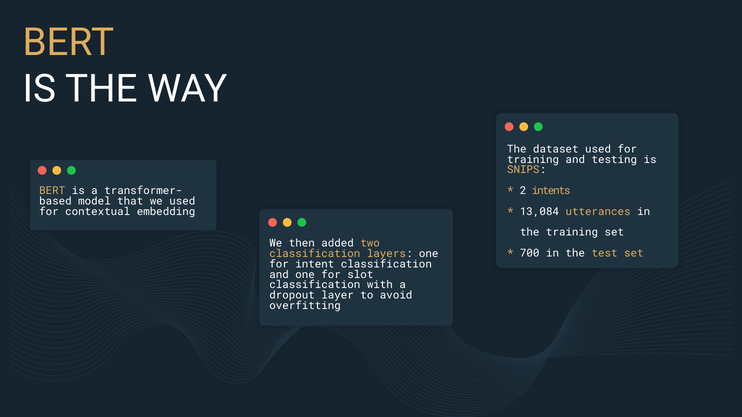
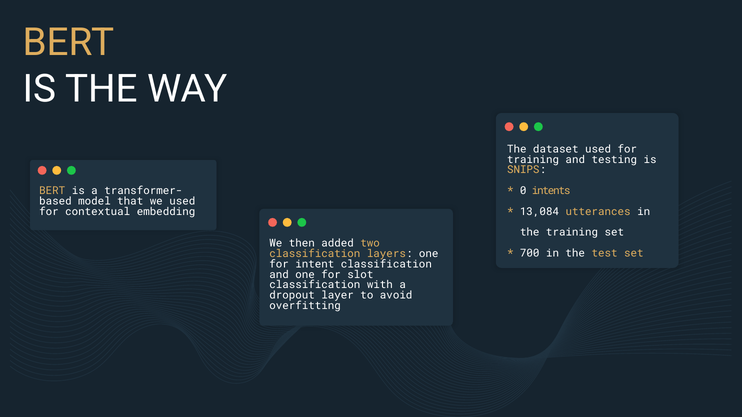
2: 2 -> 0 (523, 191)
